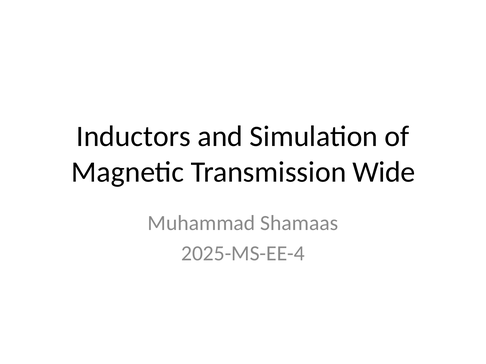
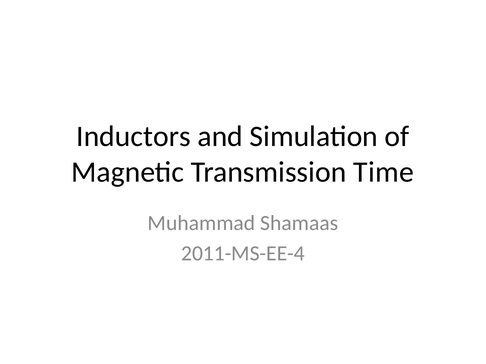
Wide: Wide -> Time (384, 172)
2025-MS-EE-4: 2025-MS-EE-4 -> 2011-MS-EE-4 (243, 254)
